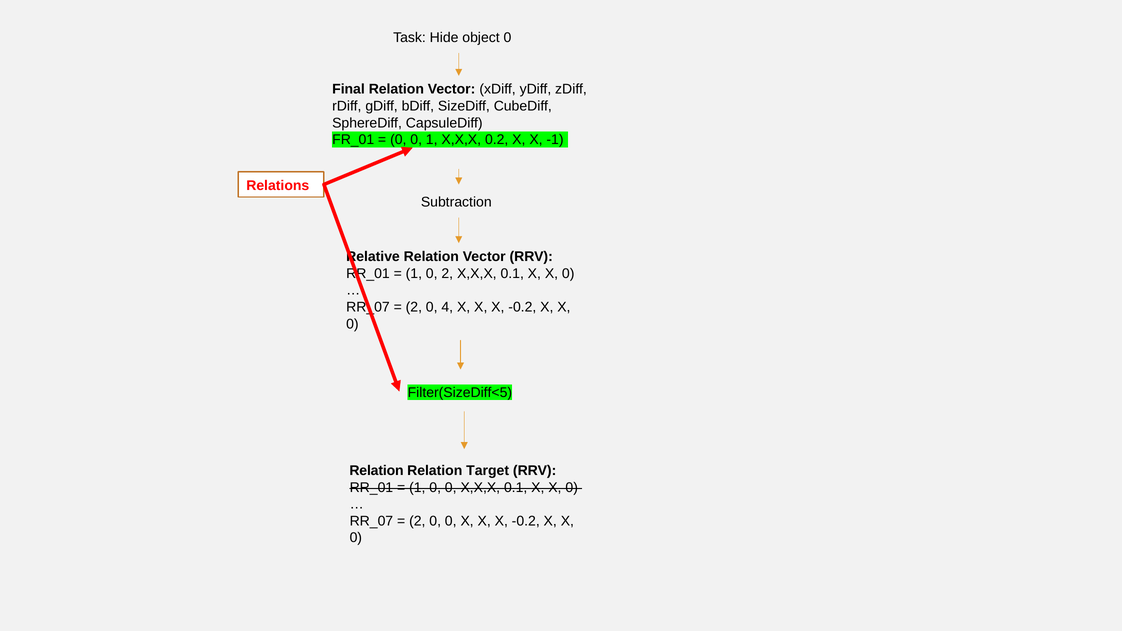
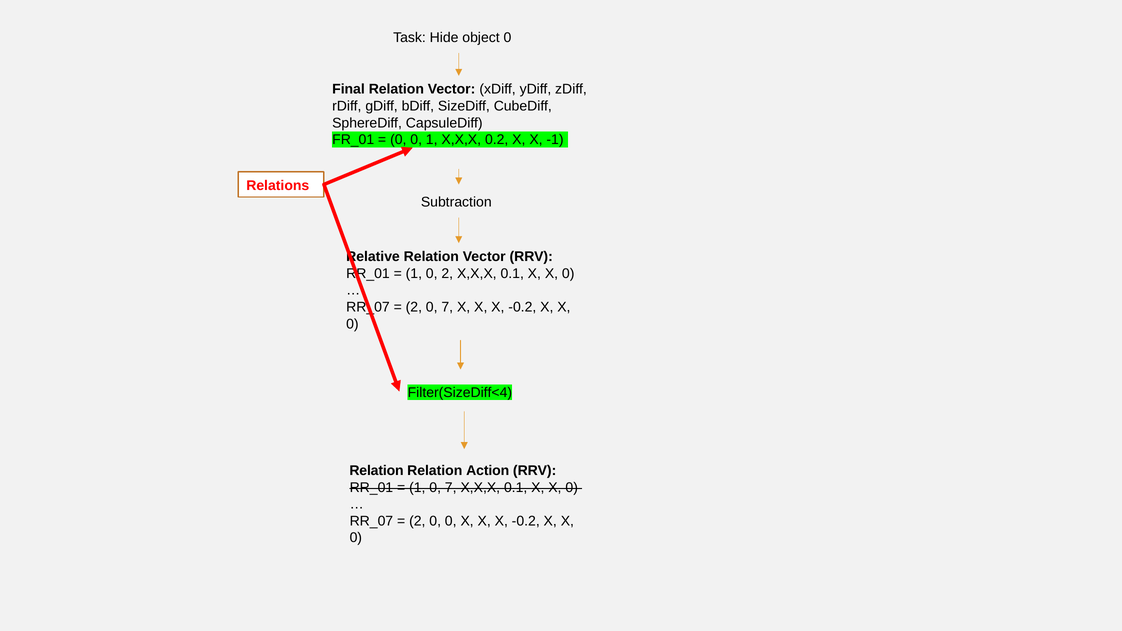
2 0 4: 4 -> 7 (447, 307)
Filter(SizeDiff<5: Filter(SizeDiff<5 -> Filter(SizeDiff<4 (460, 393)
Target: Target -> Action (488, 471)
1 0 0: 0 -> 7 (451, 487)
